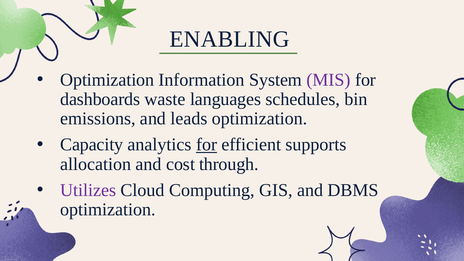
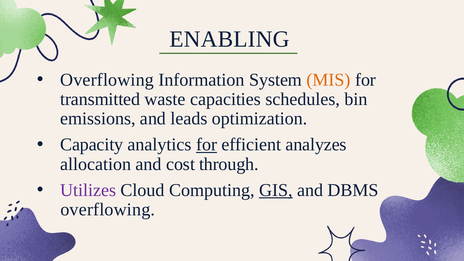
Optimization: Optimization -> Overflowing (107, 80)
MIS colour: purple -> orange (329, 80)
dashboards: dashboards -> transmitted (100, 99)
languages: languages -> capacities (226, 99)
supports: supports -> analyzes (316, 145)
GIS underline: none -> present (276, 190)
optimization: optimization -> overflowing (108, 210)
